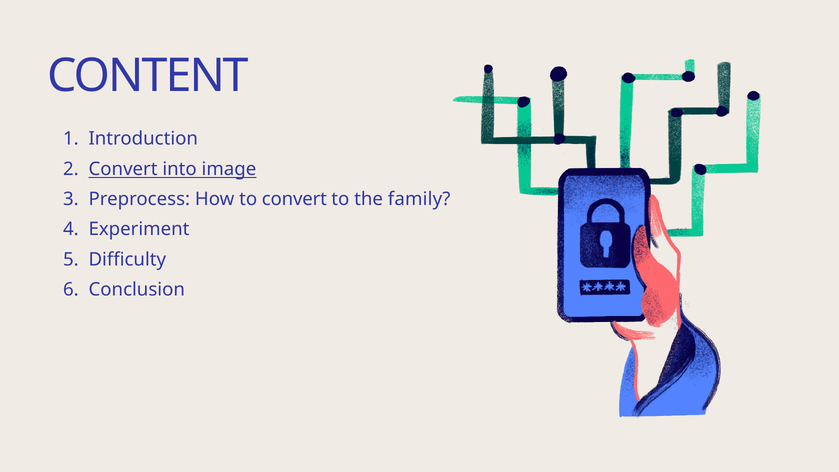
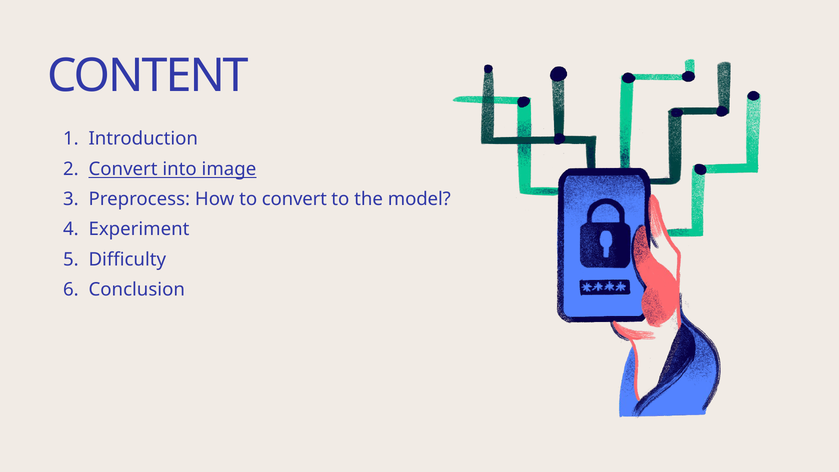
family: family -> model (419, 199)
